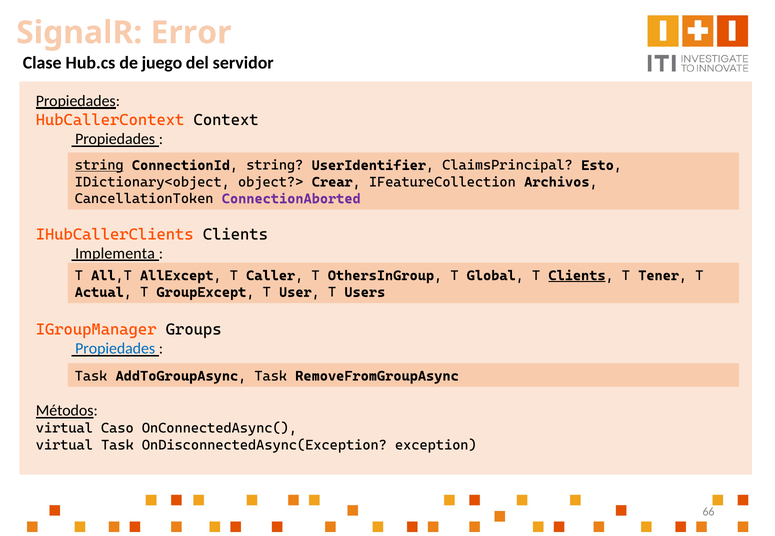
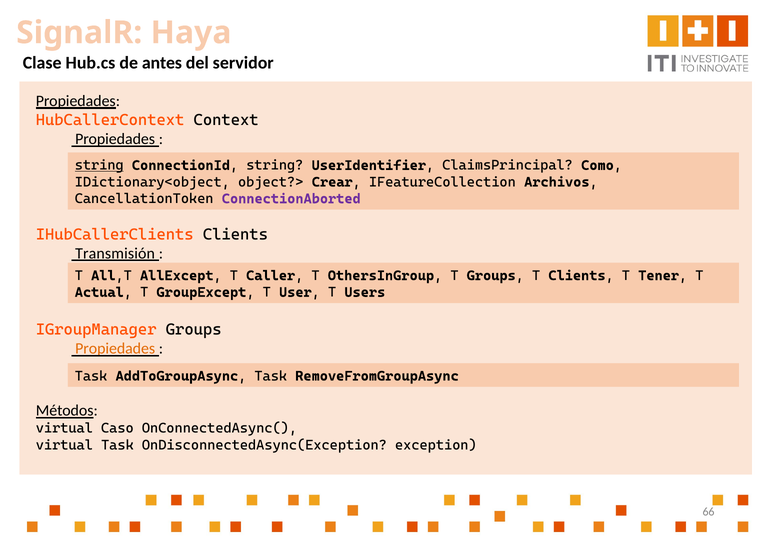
Error: Error -> Haya (191, 33)
juego: juego -> antes (162, 63)
Esto: Esto -> Como (598, 165)
Implementa: Implementa -> Transmisión (115, 254)
T Global: Global -> Groups (491, 276)
Clients underline: present -> none (577, 276)
Propiedades colour: blue -> orange (115, 349)
